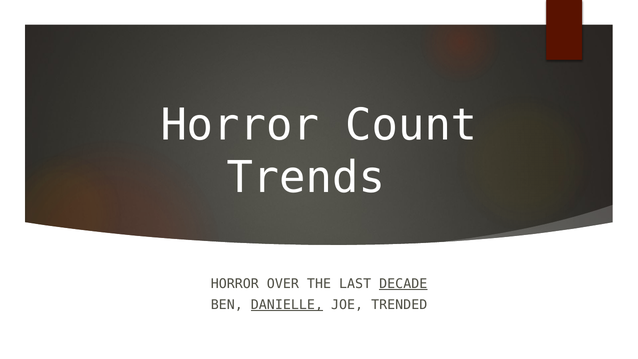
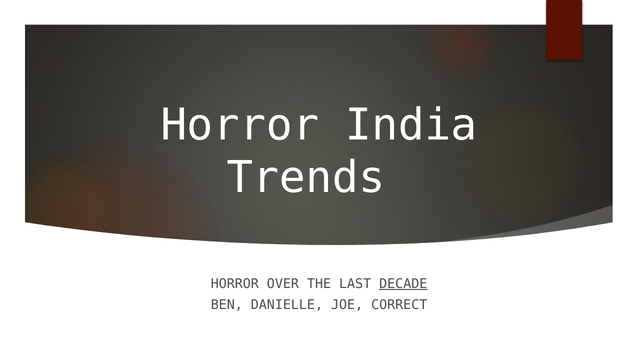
Count: Count -> India (411, 125)
DANIELLE underline: present -> none (287, 305)
TRENDED: TRENDED -> CORRECT (399, 305)
